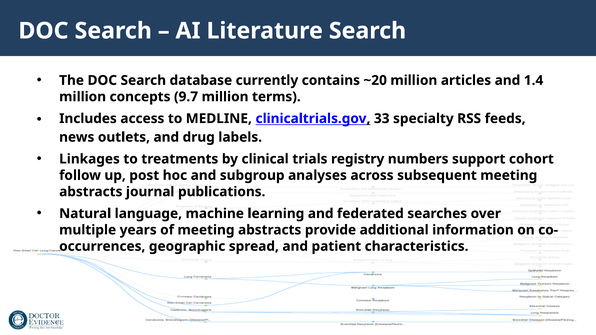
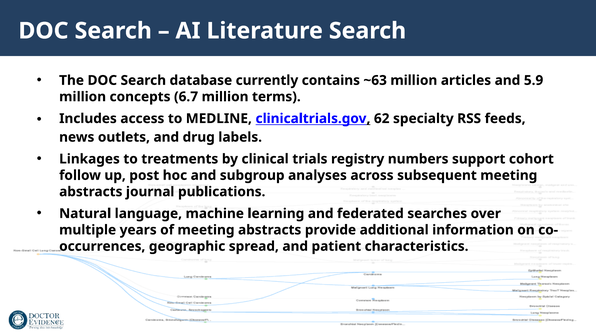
~20: ~20 -> ~63 (375, 80)
1.4: 1.4 -> 5.9 (534, 80)
9.7: 9.7 -> 6.7 (186, 97)
33: 33 -> 62 (382, 119)
